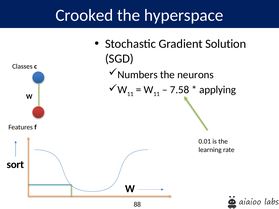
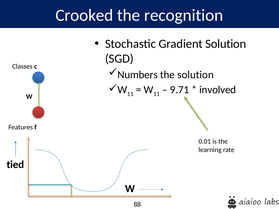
hyperspace: hyperspace -> recognition (184, 15)
the neurons: neurons -> solution (195, 75)
7.58: 7.58 -> 9.71 (180, 90)
applying: applying -> involved (218, 90)
sort: sort -> tied (15, 165)
